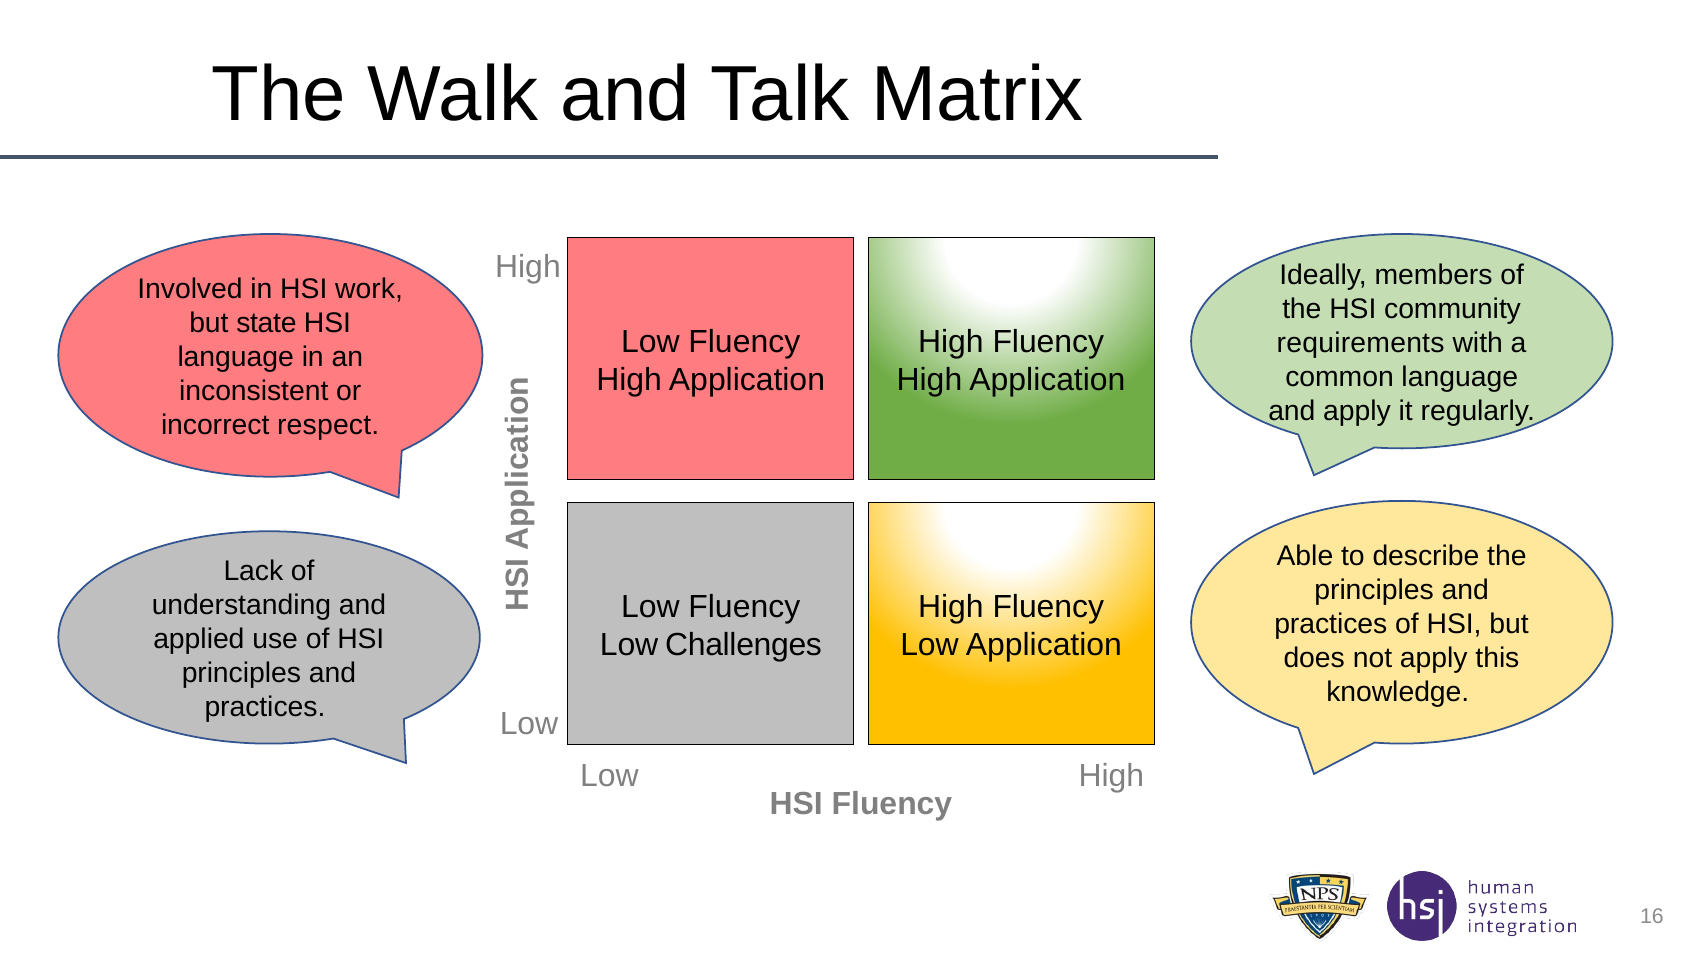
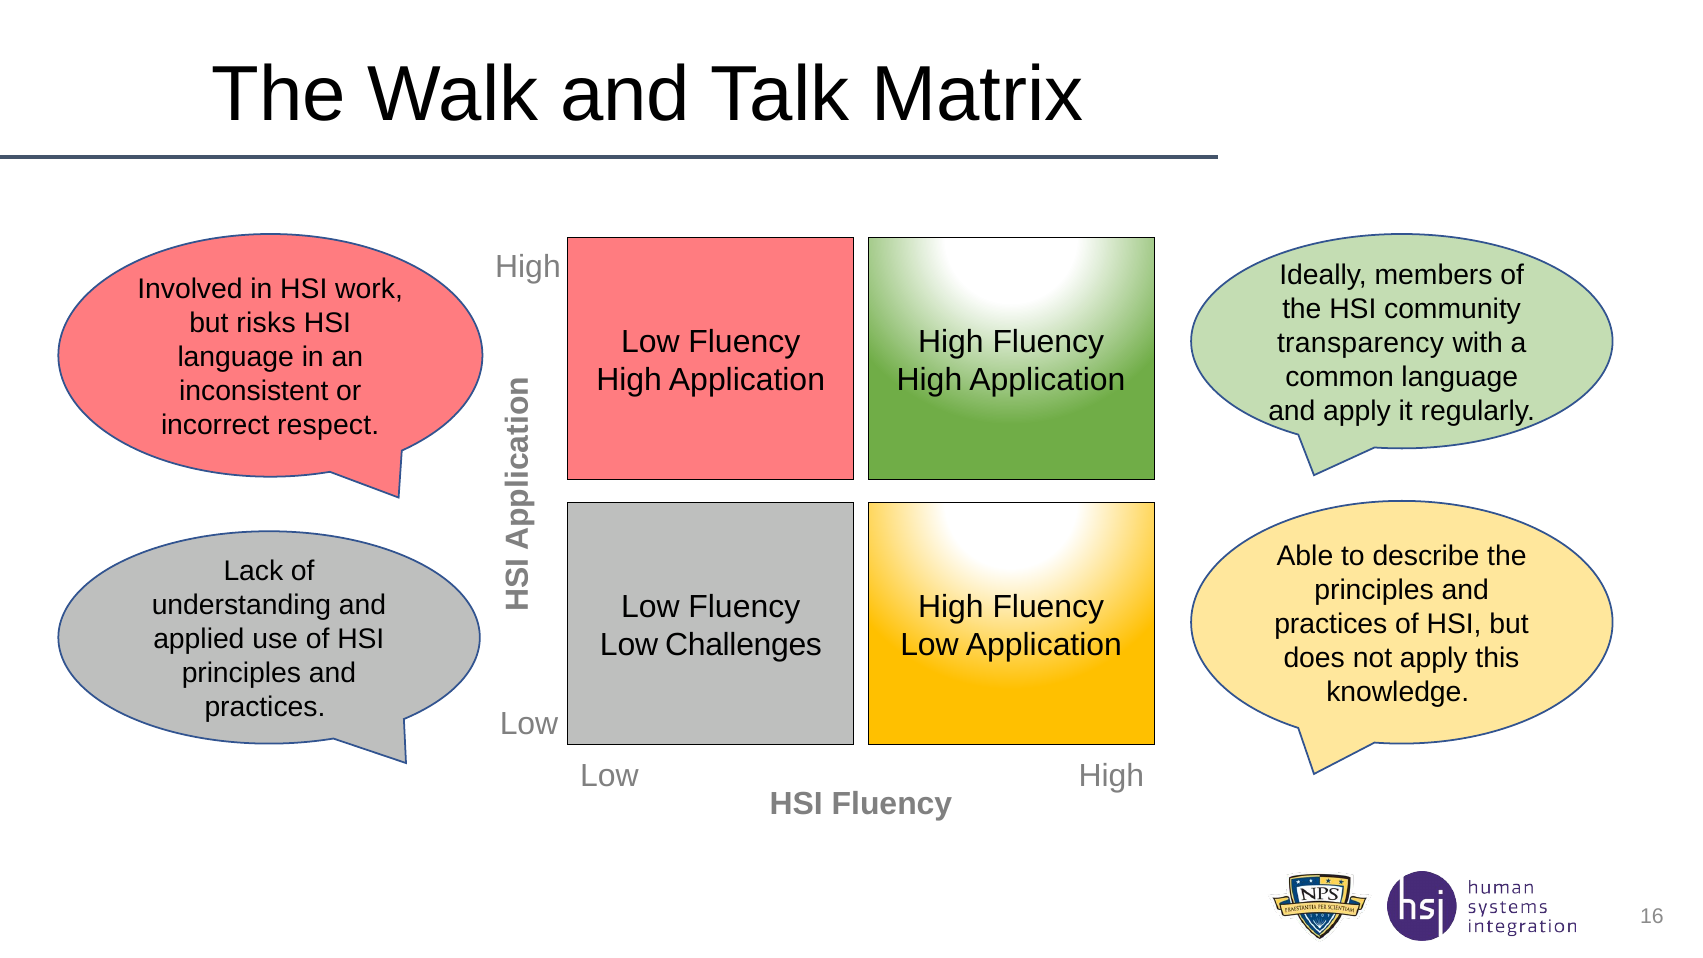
state: state -> risks (266, 323)
requirements: requirements -> transparency (1361, 343)
